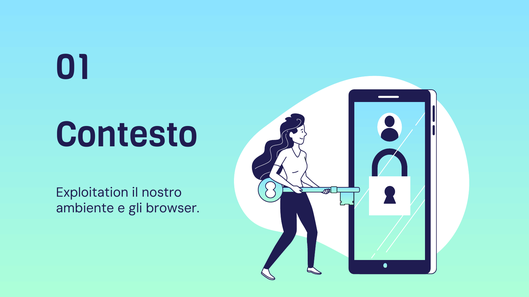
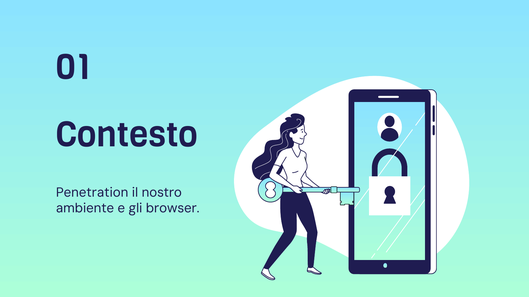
Exploitation: Exploitation -> Penetration (92, 193)
